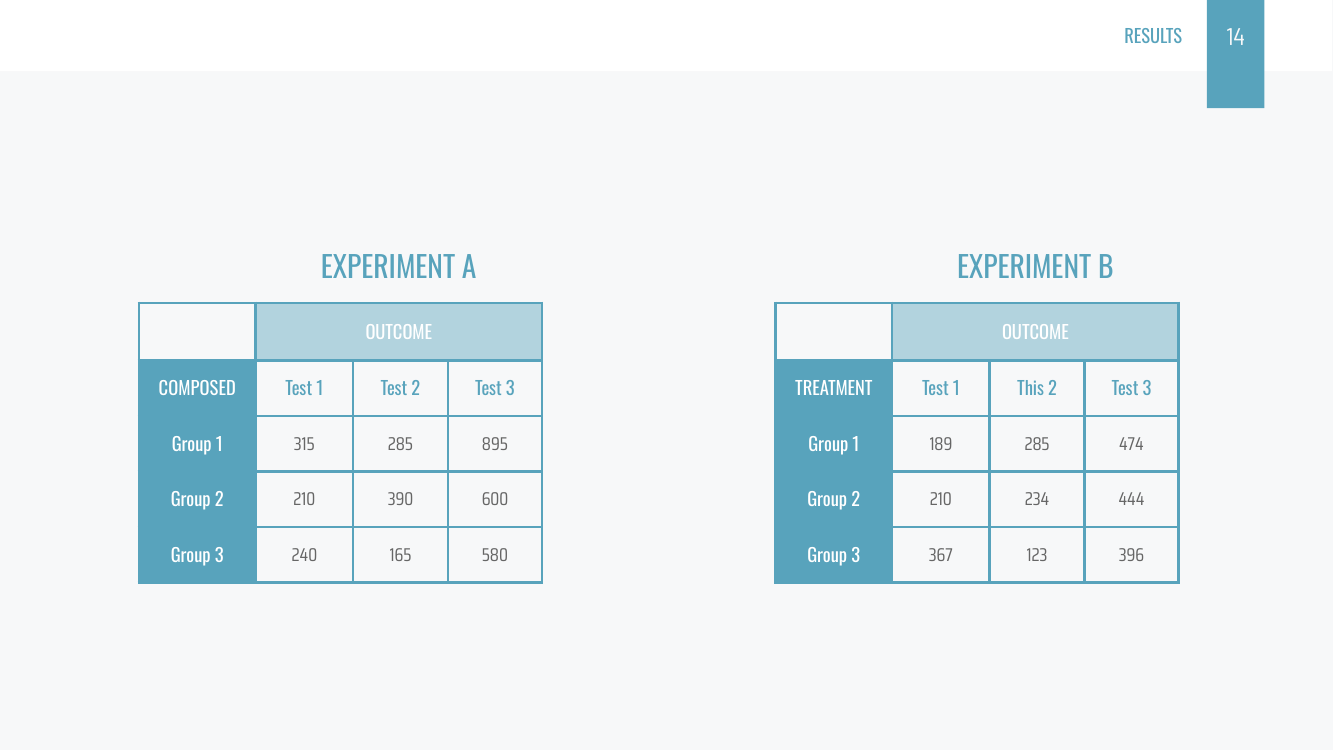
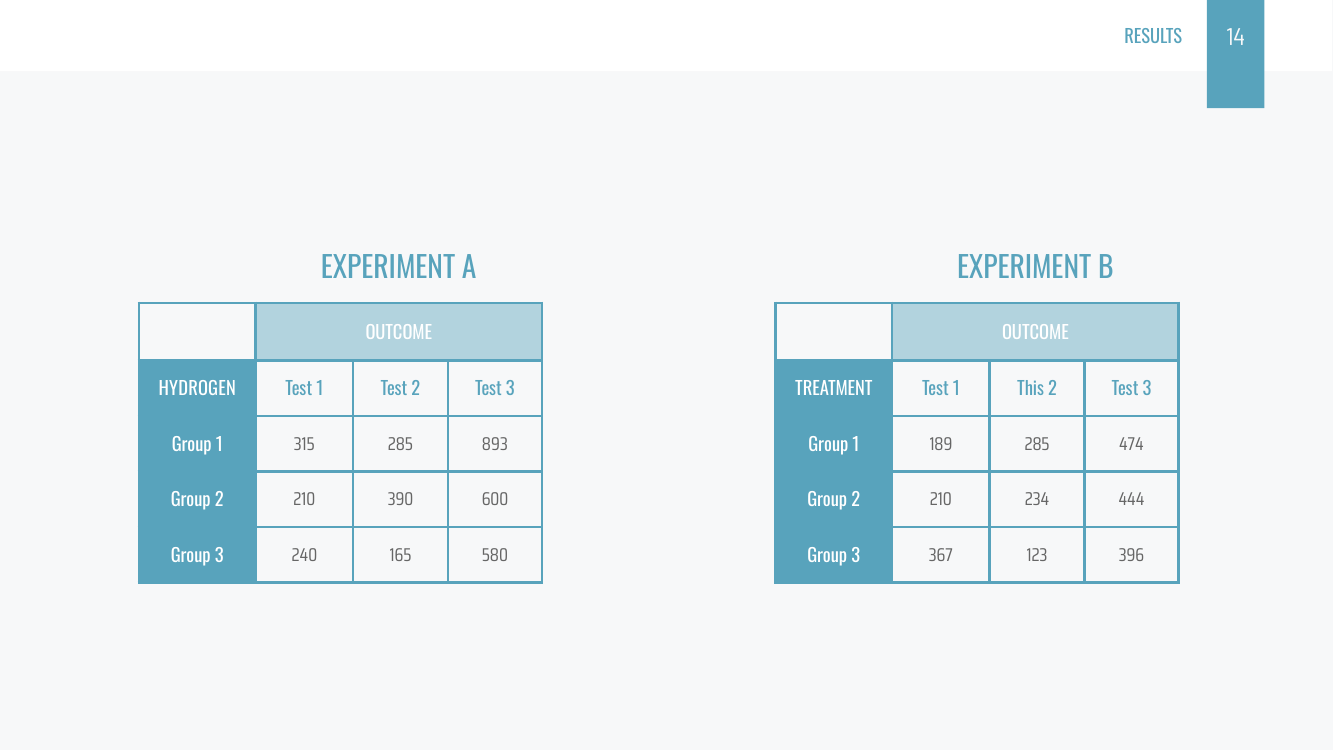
COMPOSED: COMPOSED -> HYDROGEN (197, 390)
895: 895 -> 893 (495, 444)
